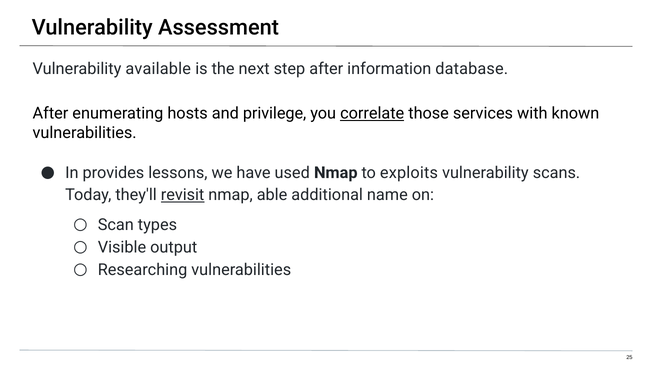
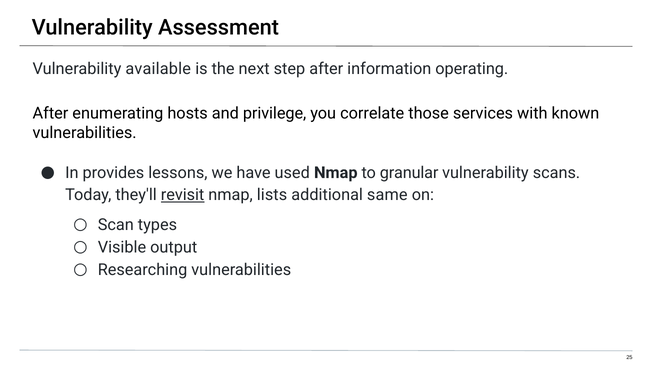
database: database -> operating (472, 69)
correlate underline: present -> none (372, 113)
exploits: exploits -> granular (409, 173)
able: able -> lists (272, 195)
name: name -> same (387, 195)
